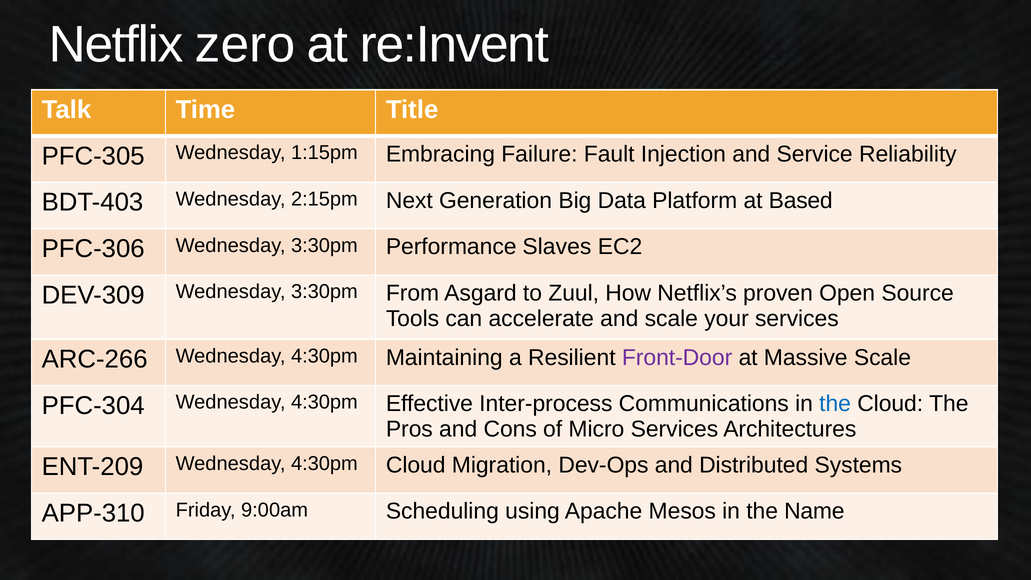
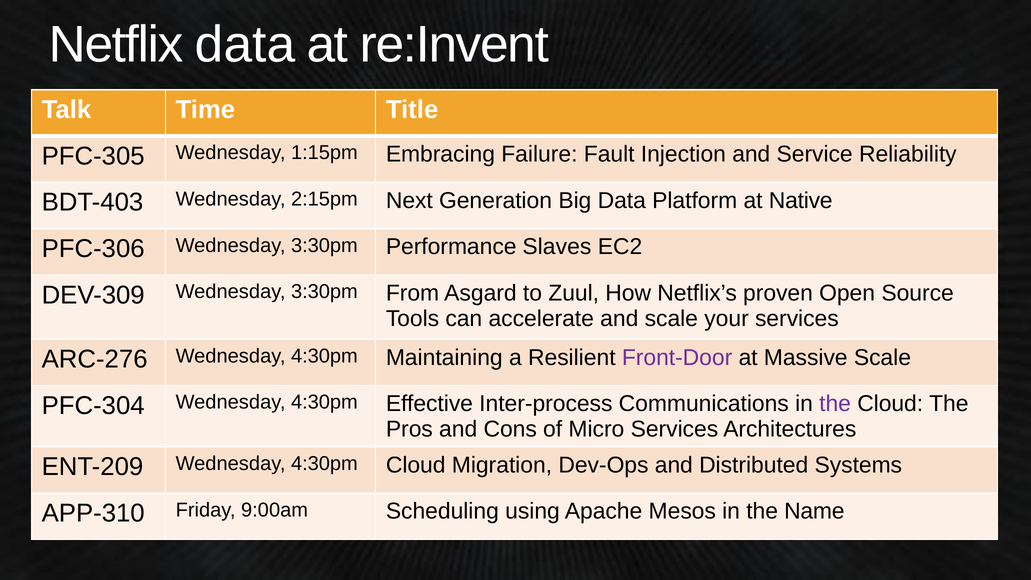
Netflix zero: zero -> data (245, 45)
Based: Based -> Native (801, 201)
ARC-266: ARC-266 -> ARC-276 (95, 359)
the colour: blue -> purple (835, 404)
